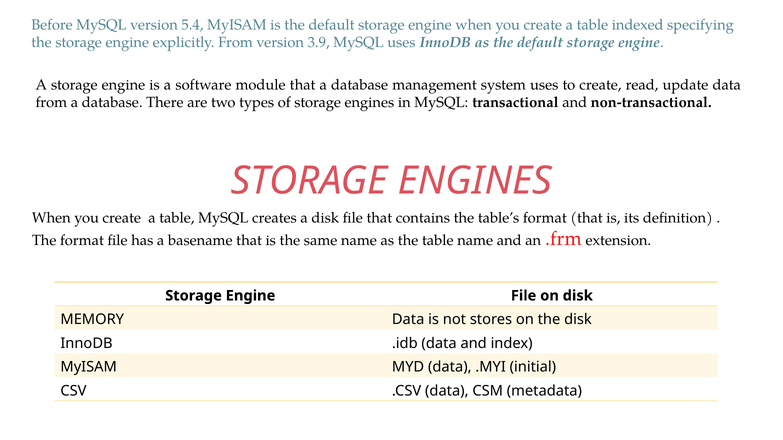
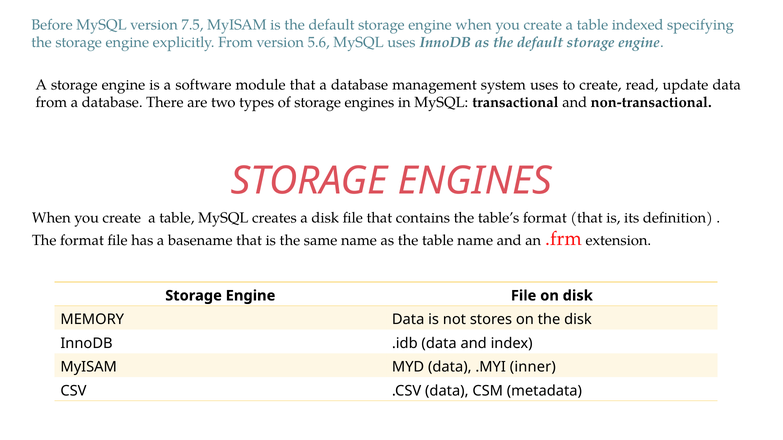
5.4: 5.4 -> 7.5 (192, 25)
3.9: 3.9 -> 5.6 (319, 43)
initial: initial -> inner (533, 367)
